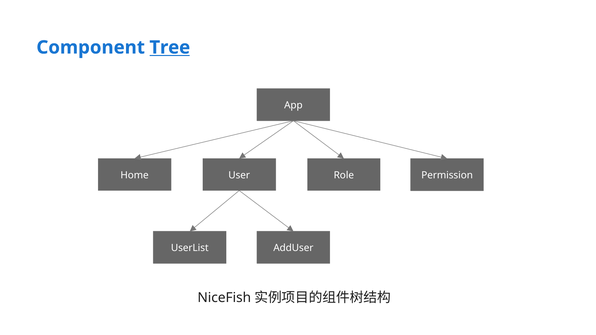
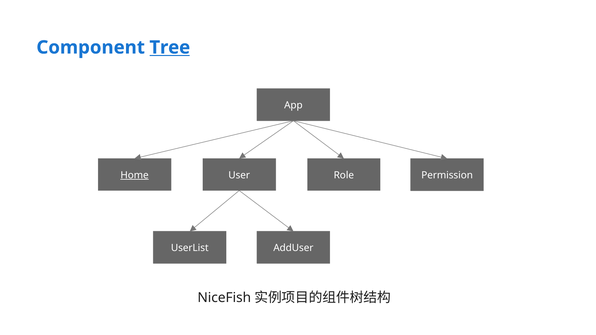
Home underline: none -> present (135, 175)
